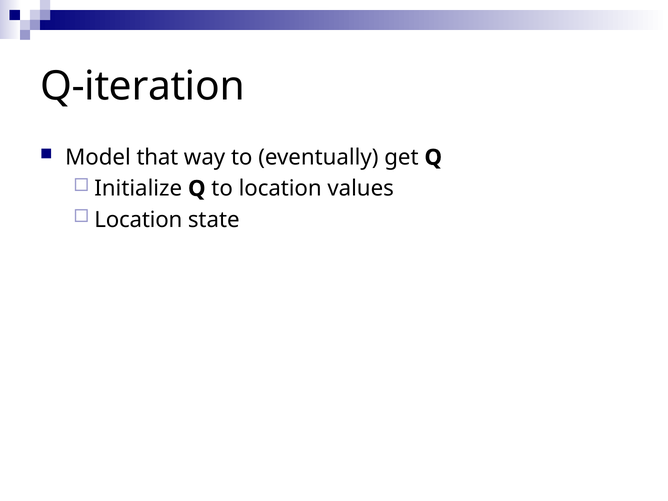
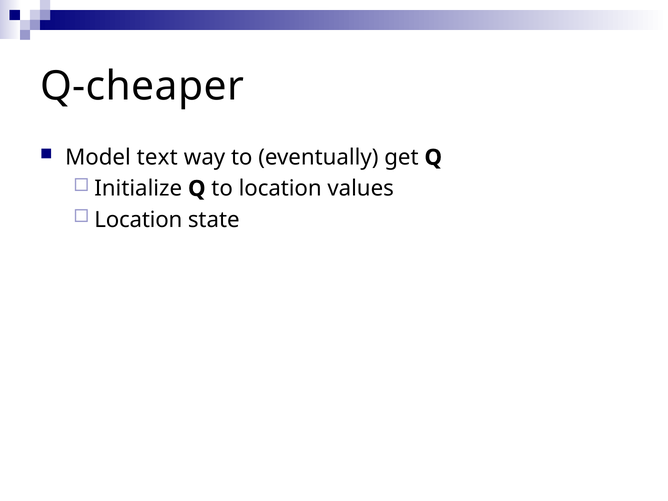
Q-iteration: Q-iteration -> Q-cheaper (142, 86)
that: that -> text (157, 157)
